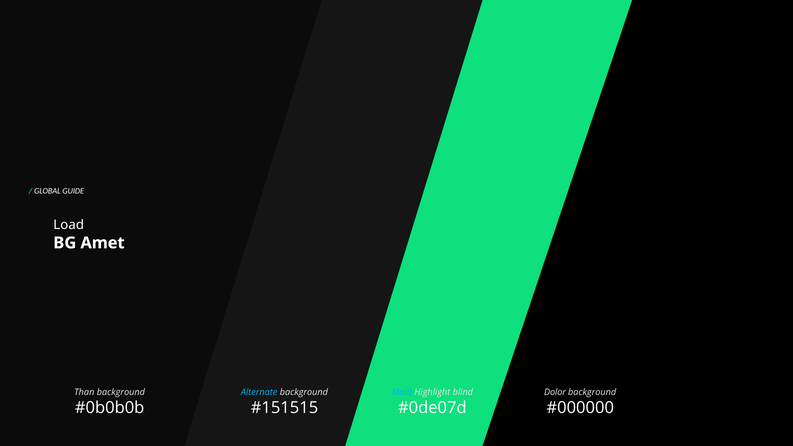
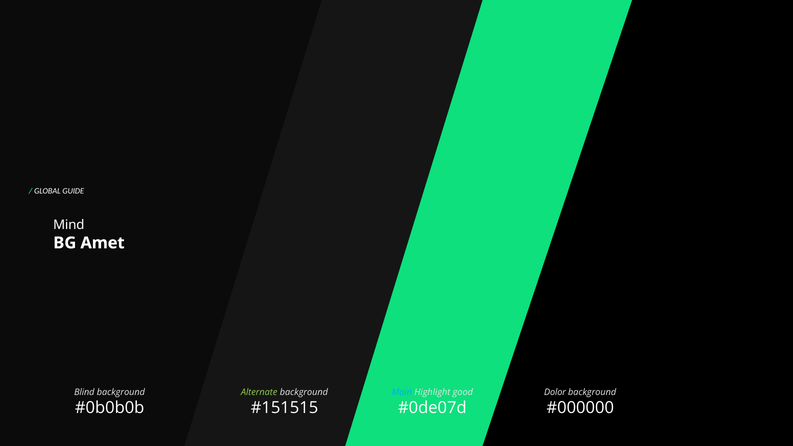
Load: Load -> Mind (69, 225)
Than: Than -> Blind (84, 392)
Alternate colour: light blue -> light green (259, 392)
blind: blind -> good (463, 392)
